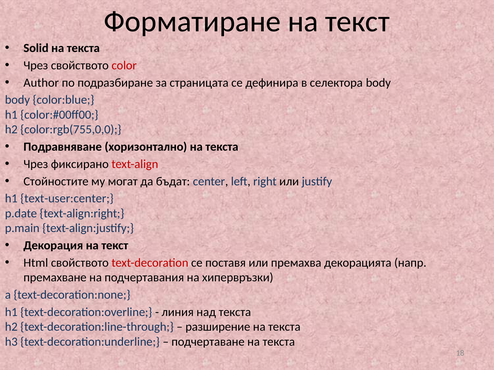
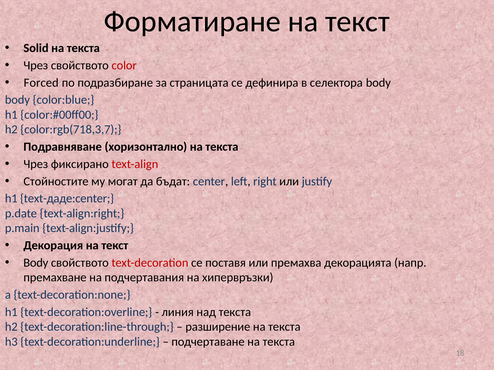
Author: Author -> Forced (41, 83)
color:rgb(755,0,0: color:rgb(755,0,0 -> color:rgb(718,3,7 (71, 130)
text-user:center: text-user:center -> text-даде:center (67, 199)
Html: Html -> Body (36, 263)
